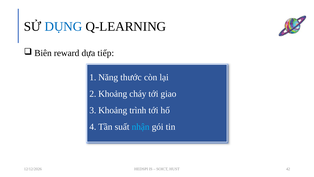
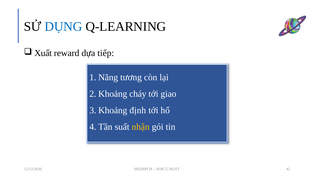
Biên: Biên -> Xuất (43, 53)
thước: thước -> tương (131, 77)
trình: trình -> định (138, 110)
nhận colour: light blue -> yellow (141, 127)
